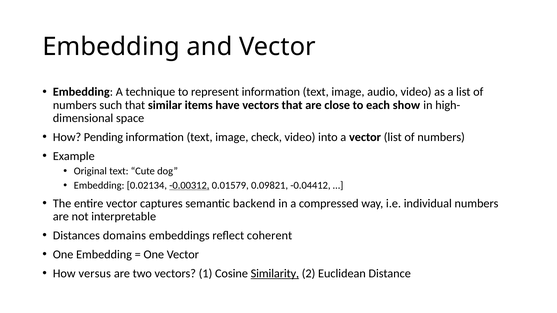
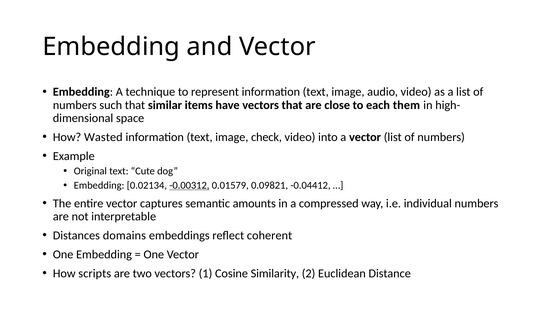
show: show -> them (406, 105)
Pending: Pending -> Wasted (103, 137)
backend: backend -> amounts (254, 204)
versus: versus -> scripts (95, 274)
Similarity underline: present -> none (275, 274)
